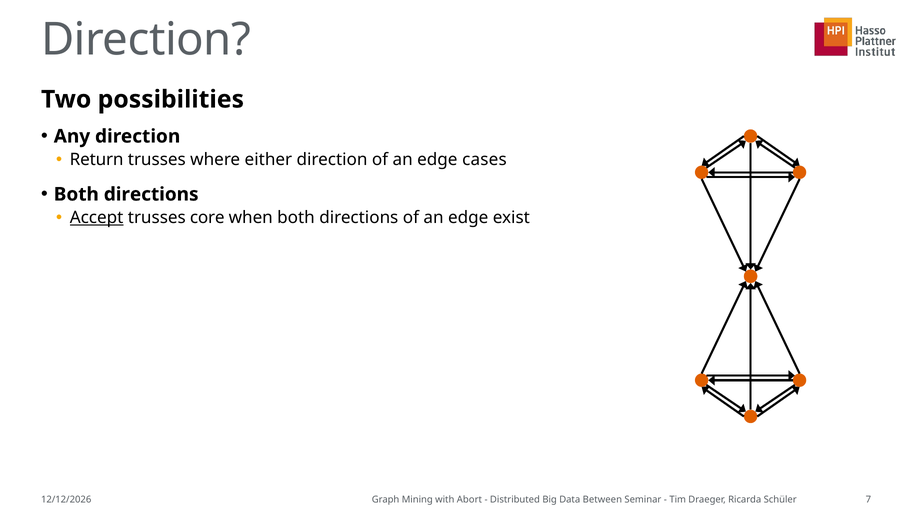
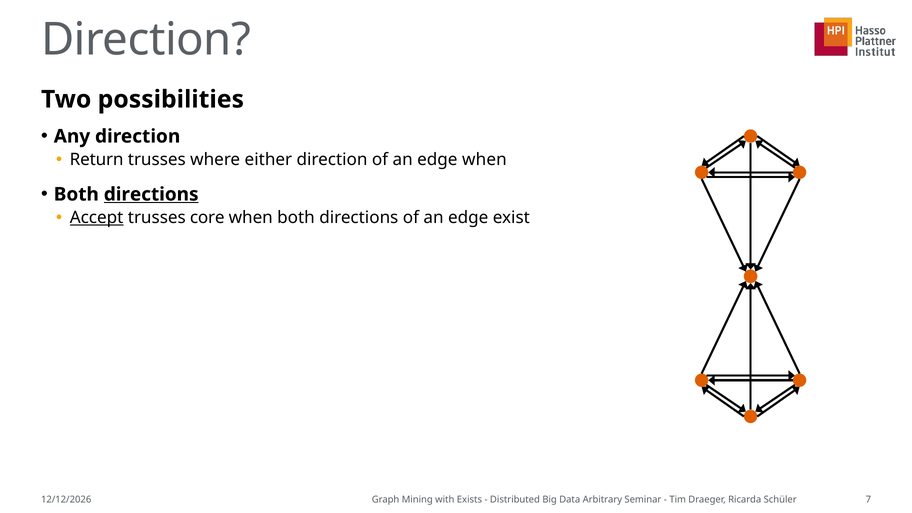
edge cases: cases -> when (484, 160)
directions underline: none -> present (151, 194)
Abort: Abort -> Exists (469, 499)
Between: Between -> Arbitrary (602, 499)
